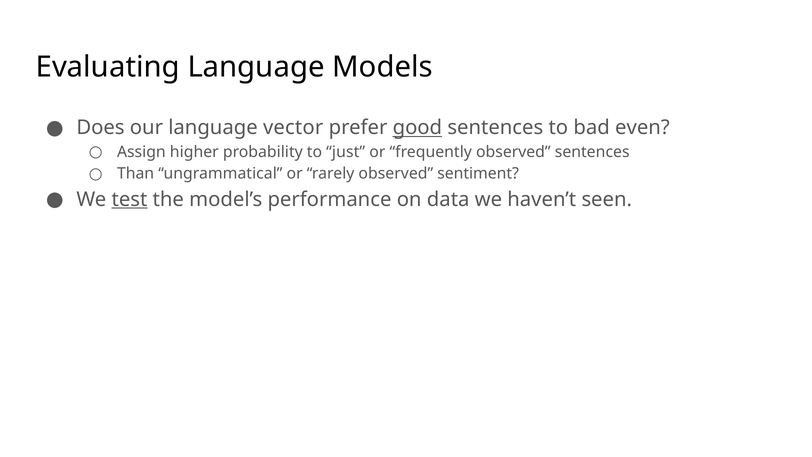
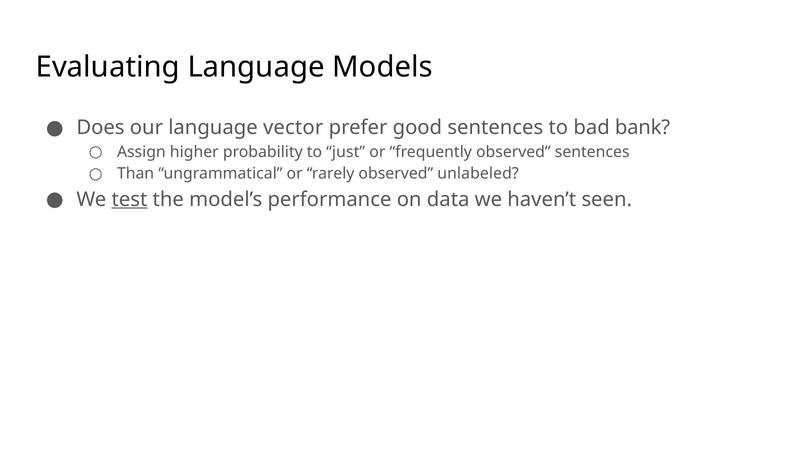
good underline: present -> none (417, 128)
even: even -> bank (643, 128)
sentiment: sentiment -> unlabeled (478, 174)
